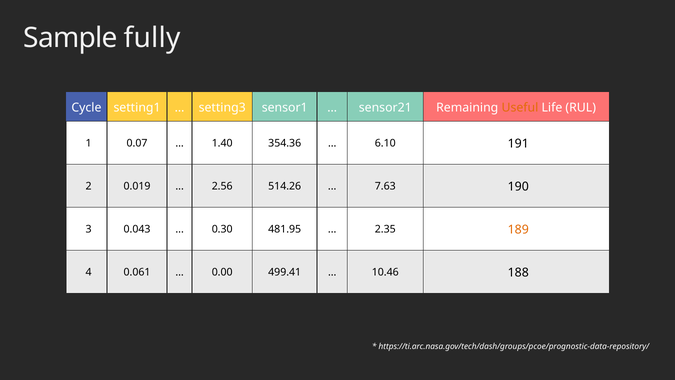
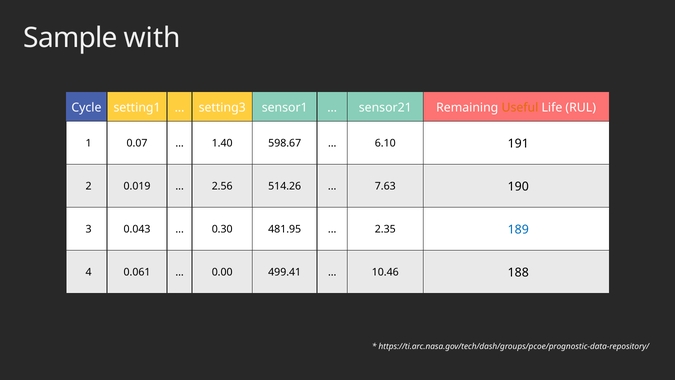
fully: fully -> with (152, 38)
354.36: 354.36 -> 598.67 (285, 143)
189 colour: orange -> blue (518, 229)
